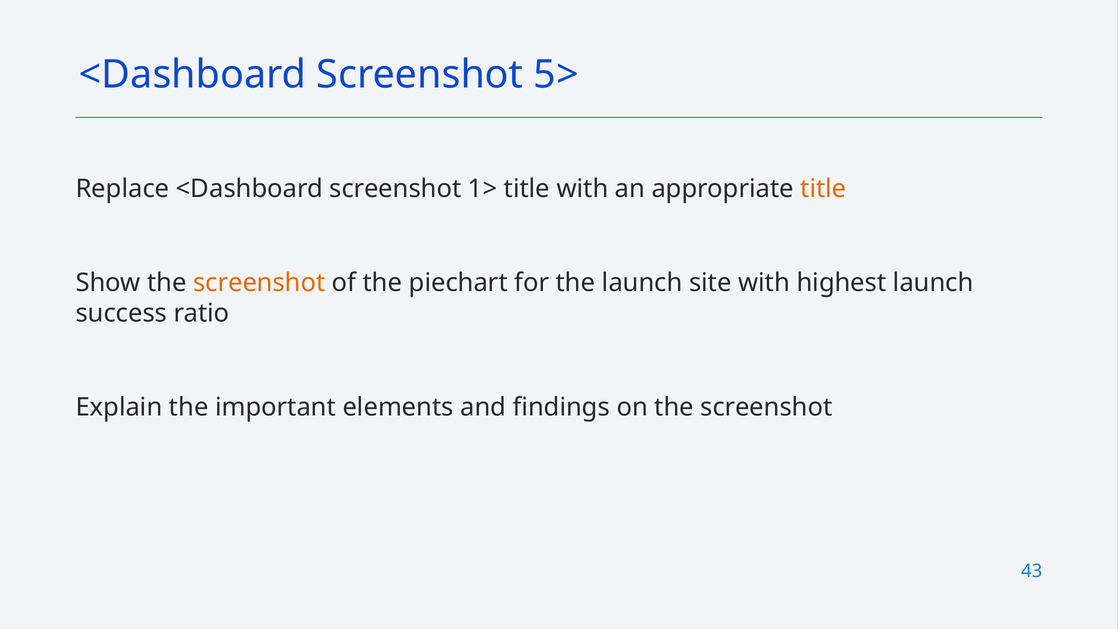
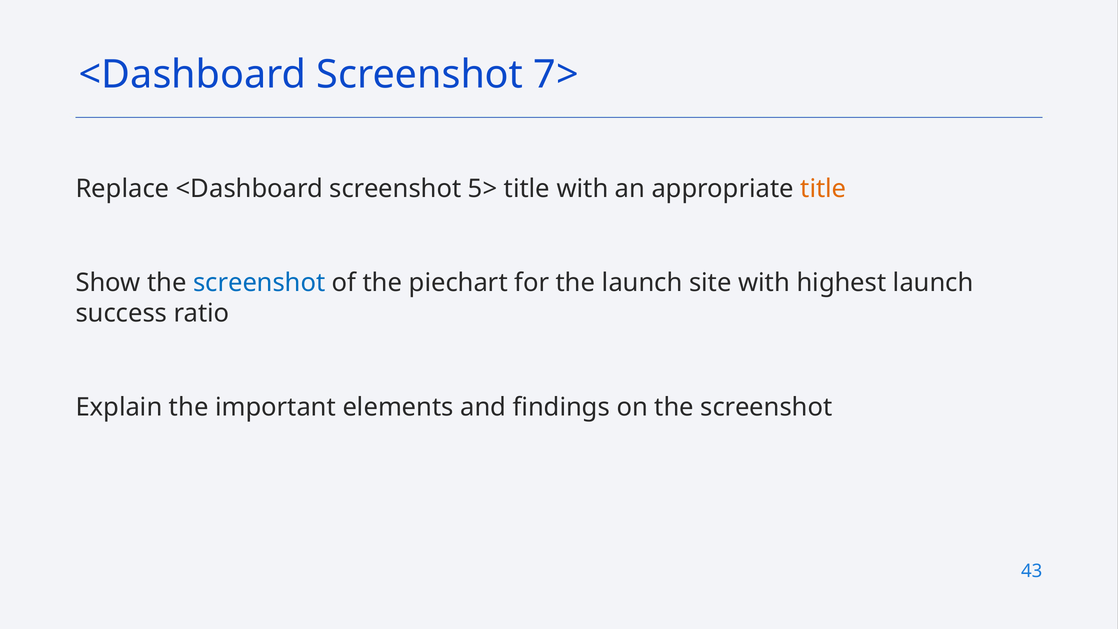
5>: 5> -> 7> (556, 75)
1>: 1> -> 5> (483, 189)
screenshot colour: orange -> blue (259, 283)
